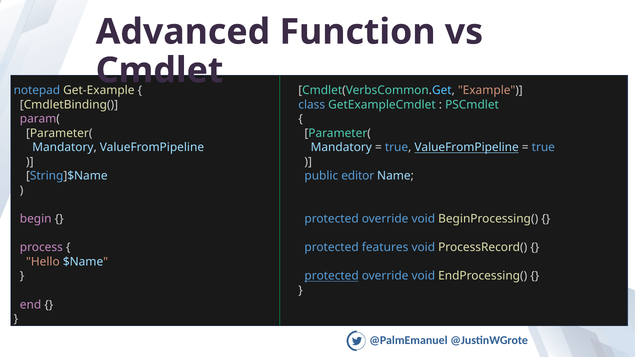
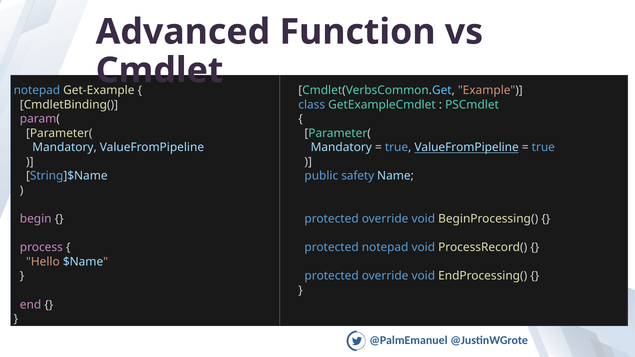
editor: editor -> safety (358, 176)
protected features: features -> notepad (385, 248)
protected underline: present -> none (332, 276)
